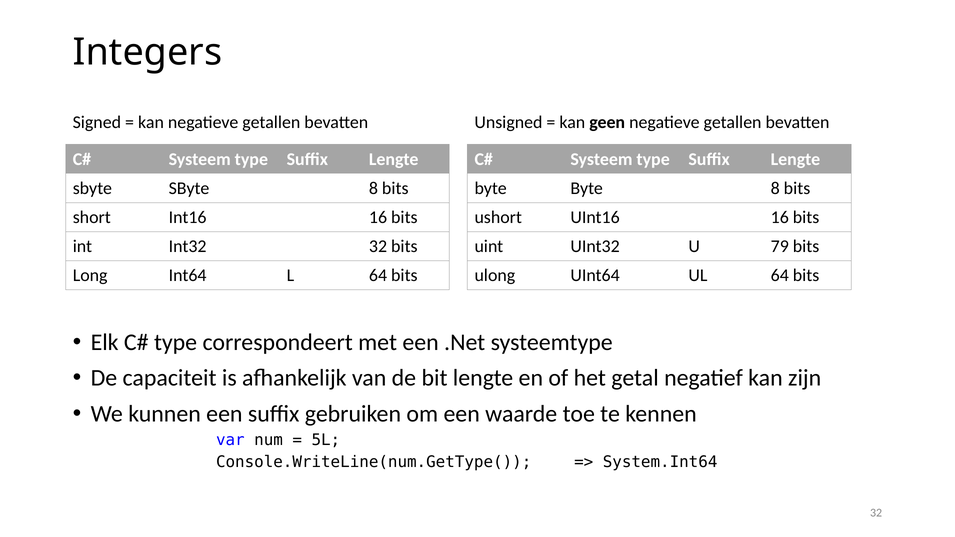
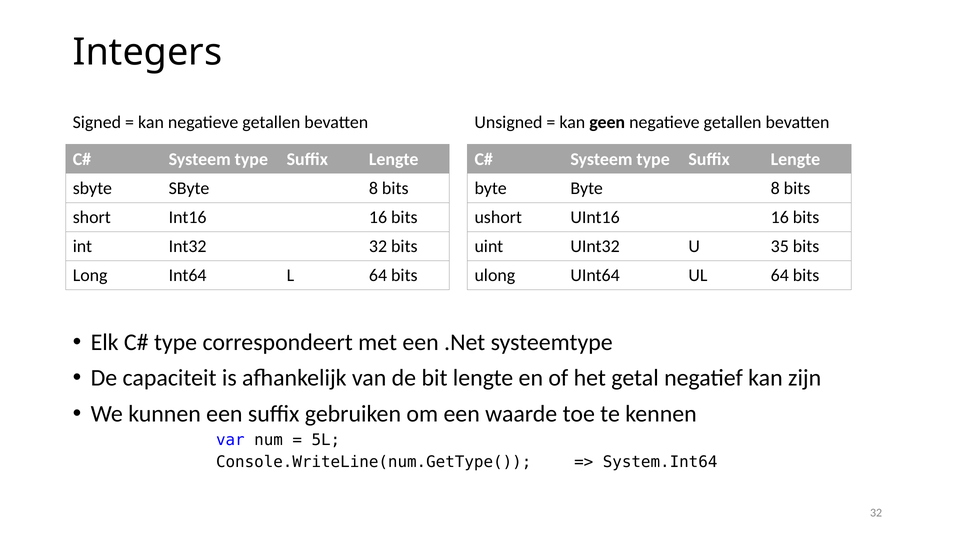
79: 79 -> 35 (780, 246)
